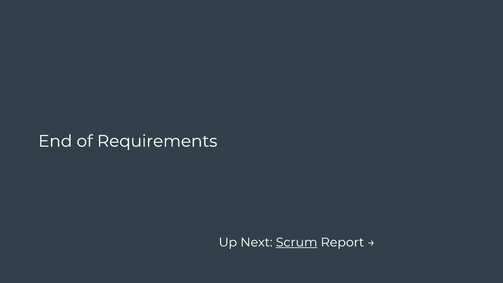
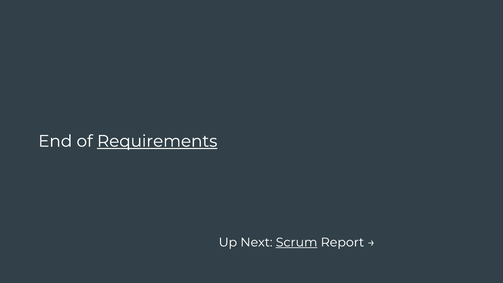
Requirements underline: none -> present (157, 141)
